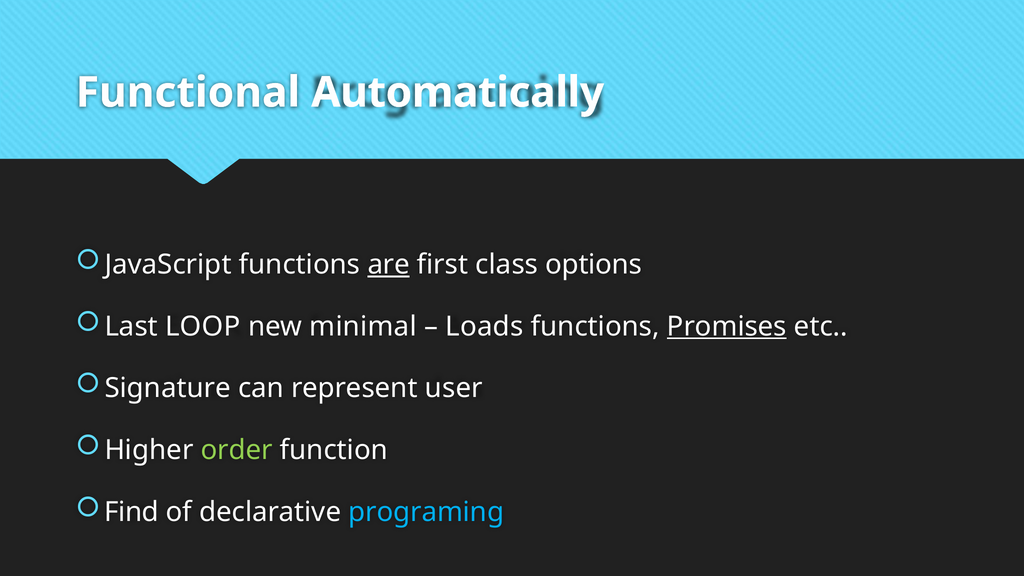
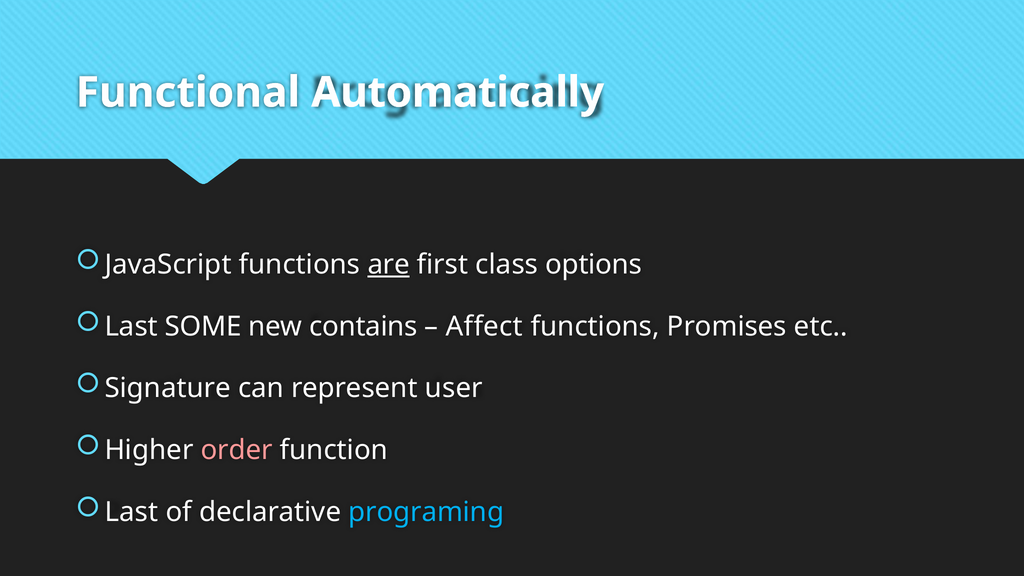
LOOP: LOOP -> SOME (203, 326)
minimal: minimal -> contains (363, 326)
Loads: Loads -> Affect (484, 326)
Promises underline: present -> none (727, 326)
order colour: light green -> pink (237, 450)
Find: Find -> Last (131, 512)
